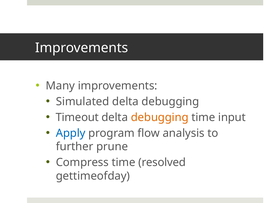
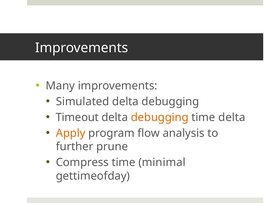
time input: input -> delta (232, 117)
Apply colour: blue -> orange (71, 133)
resolved: resolved -> minimal (162, 162)
